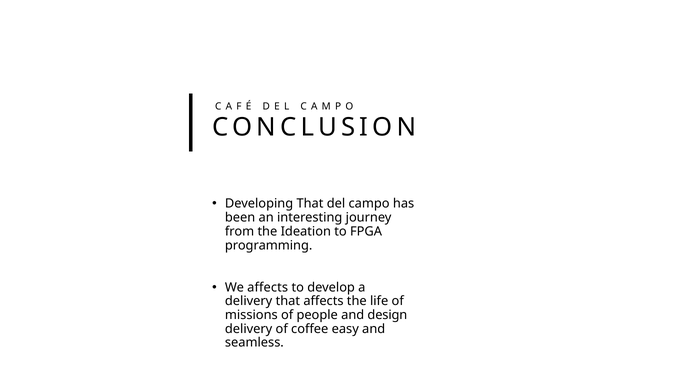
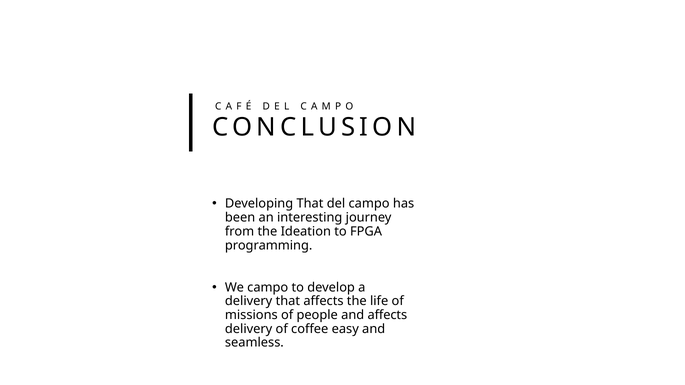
We affects: affects -> campo (268, 288)
and design: design -> affects (387, 315)
